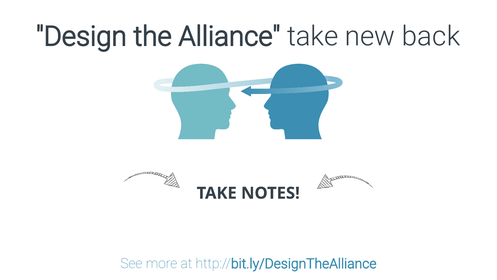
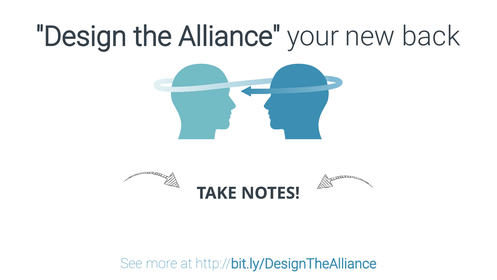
Alliance take: take -> your (313, 36)
